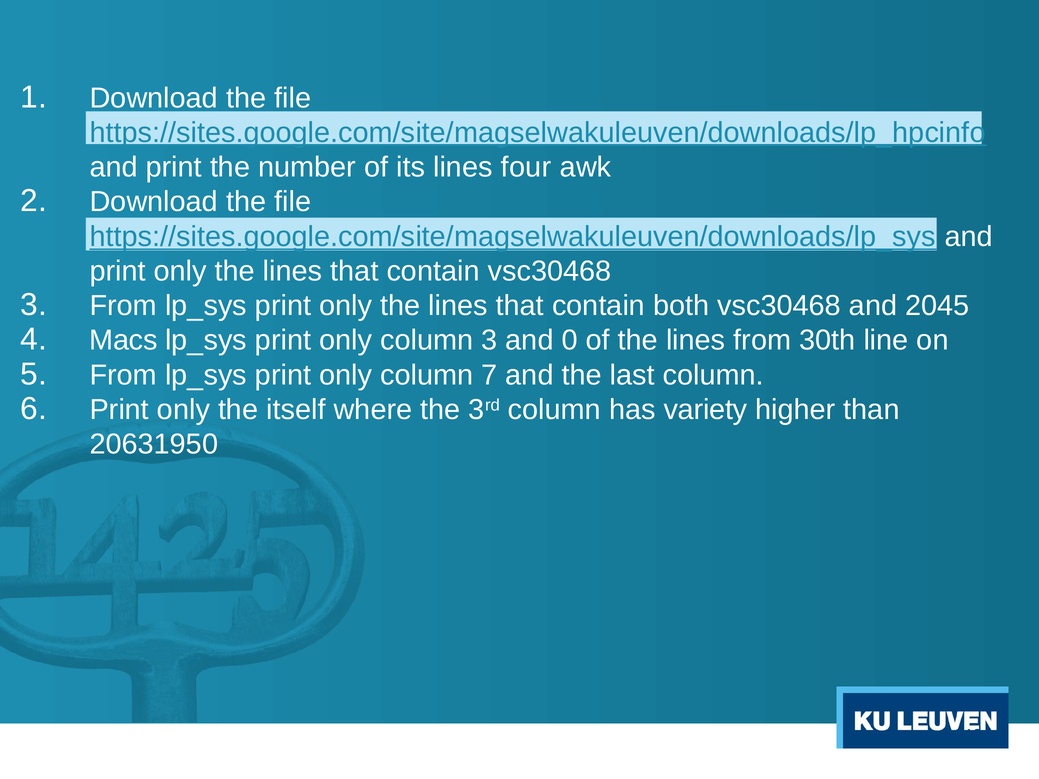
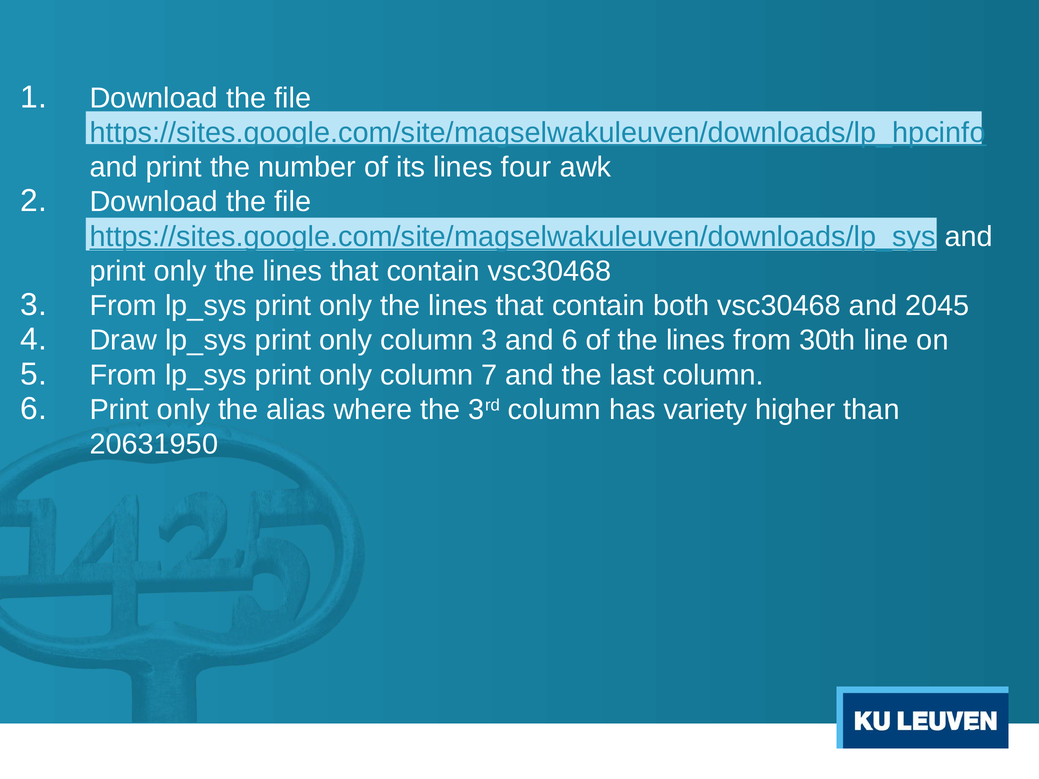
Macs: Macs -> Draw (123, 341)
and 0: 0 -> 6 (570, 341)
itself: itself -> alias (296, 410)
